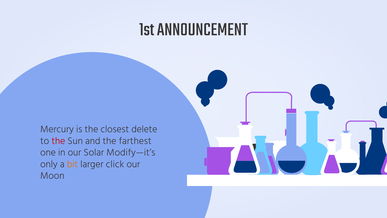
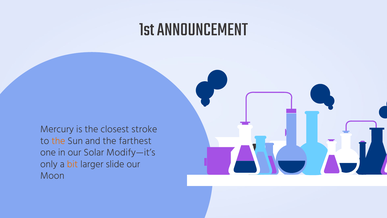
delete: delete -> stroke (144, 129)
the colour: red -> orange (58, 141)
click: click -> slide (115, 164)
